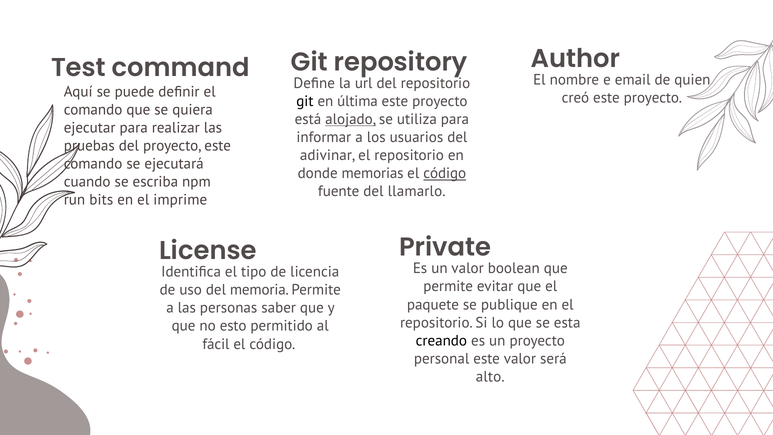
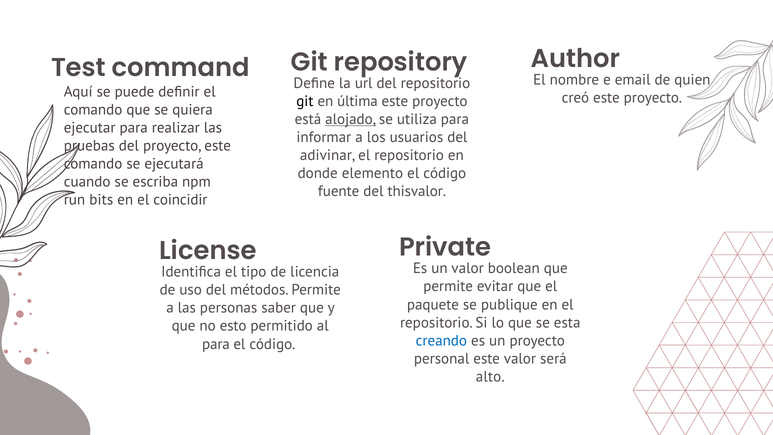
memorias: memorias -> elemento (372, 173)
código underline: present -> none (445, 173)
llamarlo: llamarlo -> thisvalor (417, 191)
imprime: imprime -> coincidir (180, 200)
memoria: memoria -> métodos (259, 290)
creando colour: black -> blue (441, 341)
fácil: fácil -> para (216, 344)
